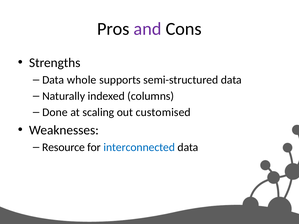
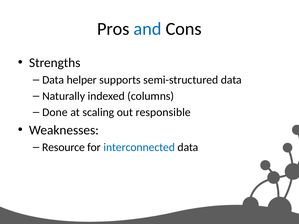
and colour: purple -> blue (148, 29)
whole: whole -> helper (82, 80)
customised: customised -> responsible (163, 112)
